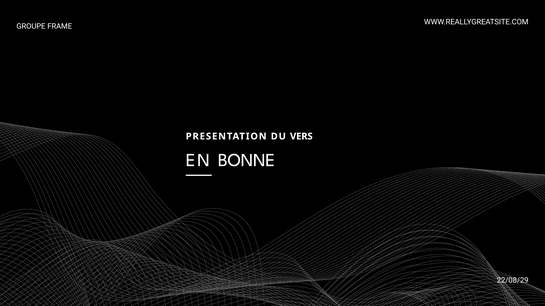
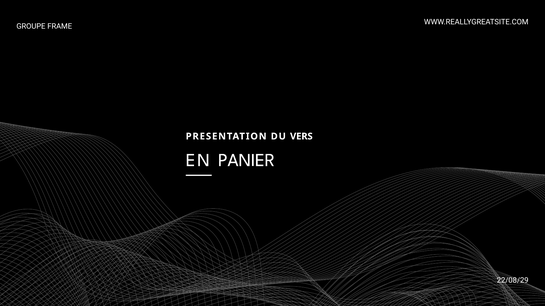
BONNE: BONNE -> PANIER (246, 160)
